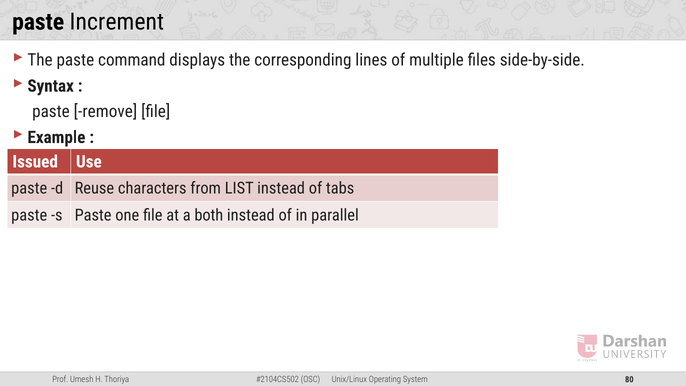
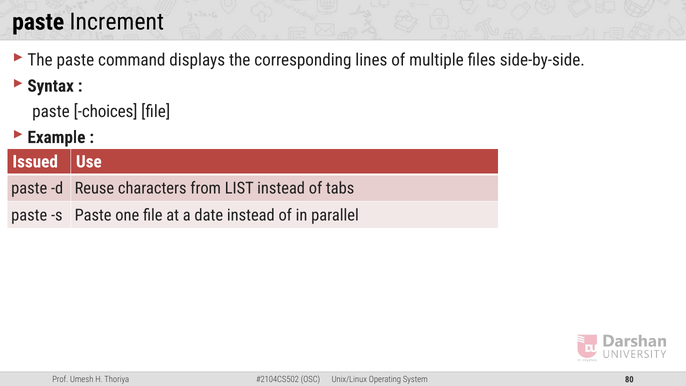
remove: remove -> choices (106, 112)
both: both -> date (209, 215)
